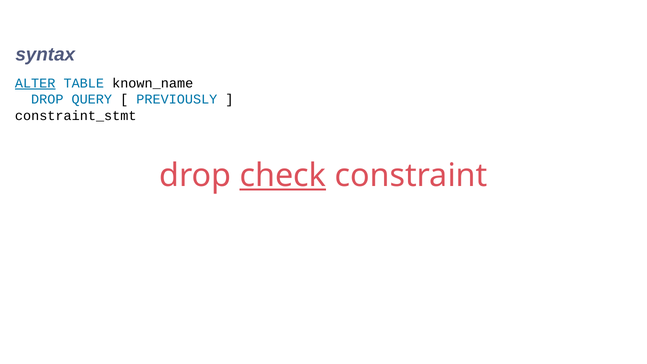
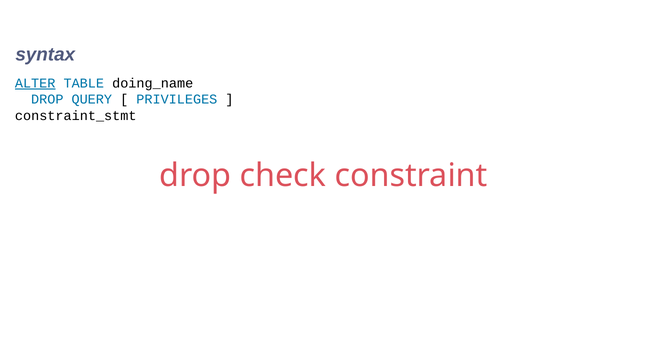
known_name: known_name -> doing_name (153, 83)
PREVIOUSLY: PREVIOUSLY -> PRIVILEGES (177, 99)
check underline: present -> none (283, 175)
